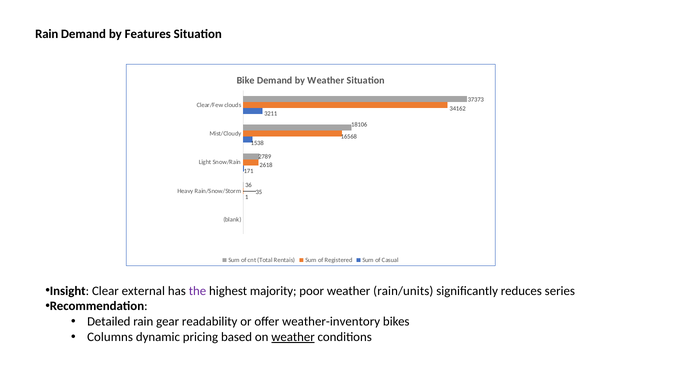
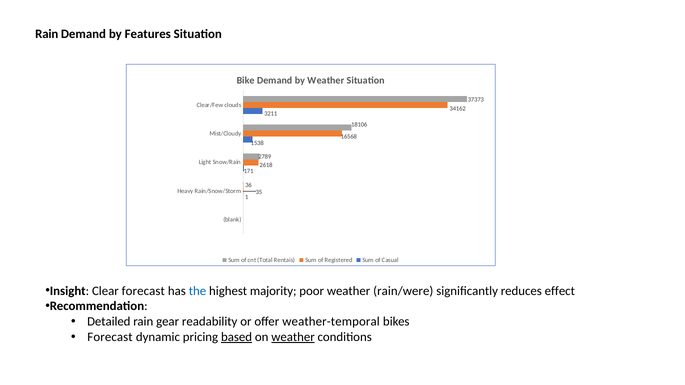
Clear external: external -> forecast (143, 291)
the colour: purple -> blue (197, 291)
rain/units: rain/units -> rain/were (403, 291)
series: series -> effect (560, 291)
weather-inventory: weather-inventory -> weather-temporal (331, 322)
Columns: Columns -> Forecast (110, 337)
based underline: none -> present (237, 337)
